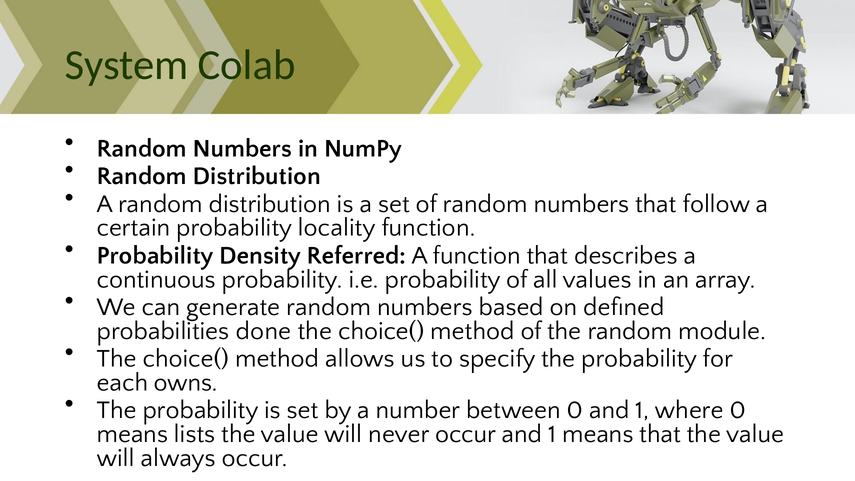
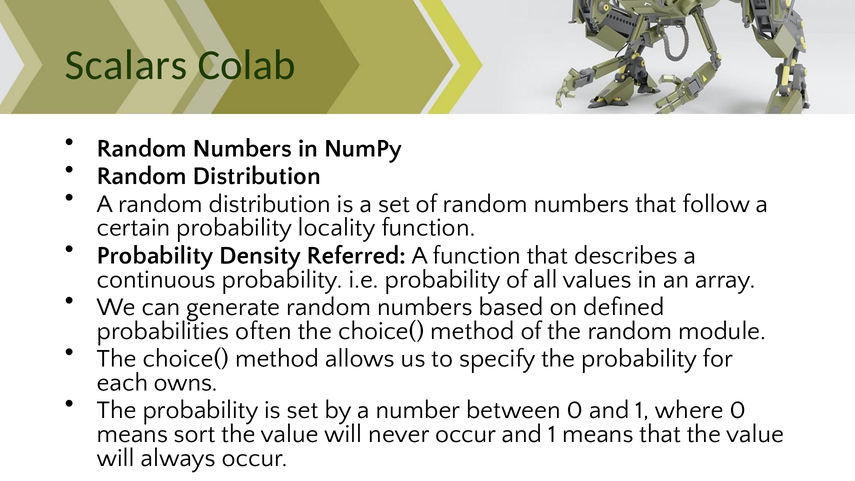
System: System -> Scalars (126, 65)
done: done -> often (264, 331)
lists: lists -> sort (195, 434)
